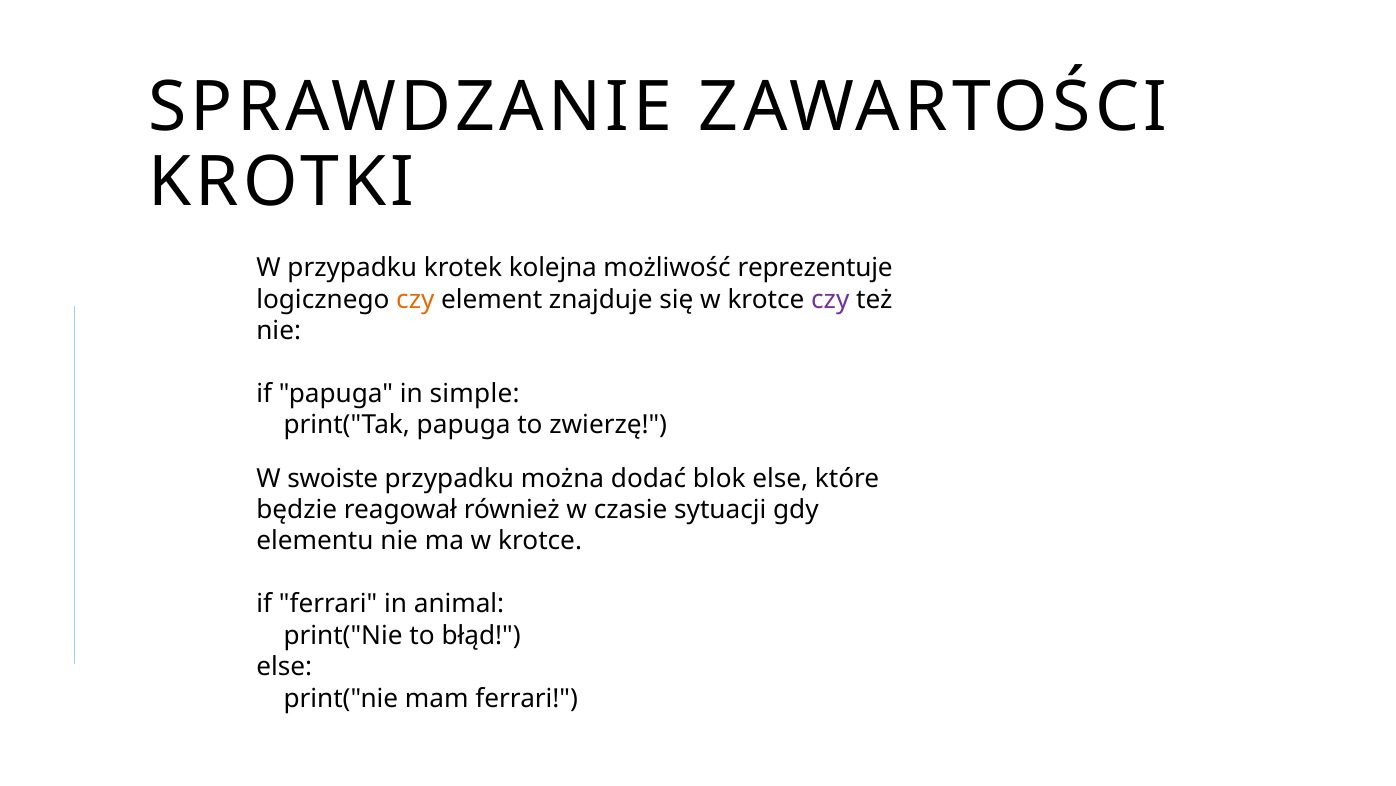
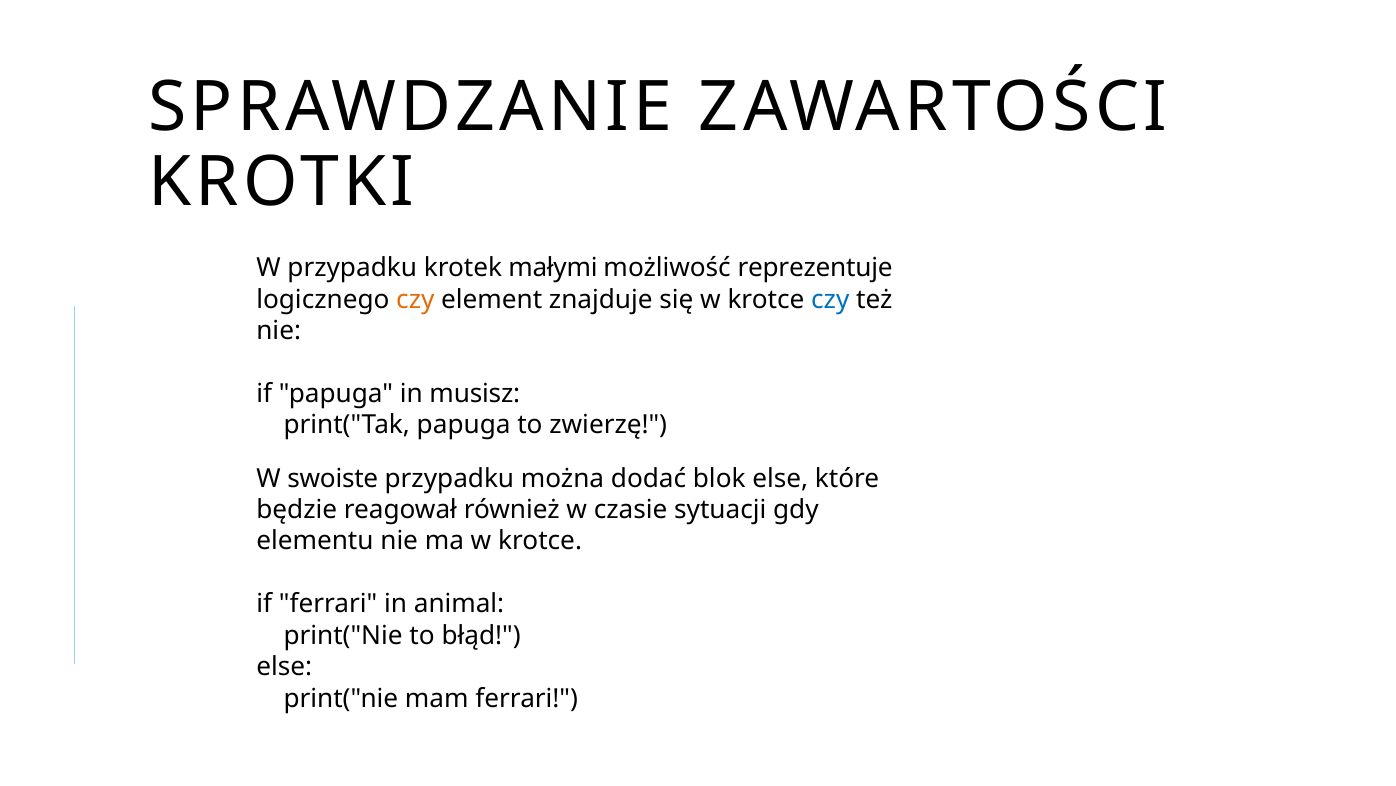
kolejna: kolejna -> małymi (553, 268)
czy colour: purple -> blue (830, 299)
simple: simple -> musisz (475, 393)
